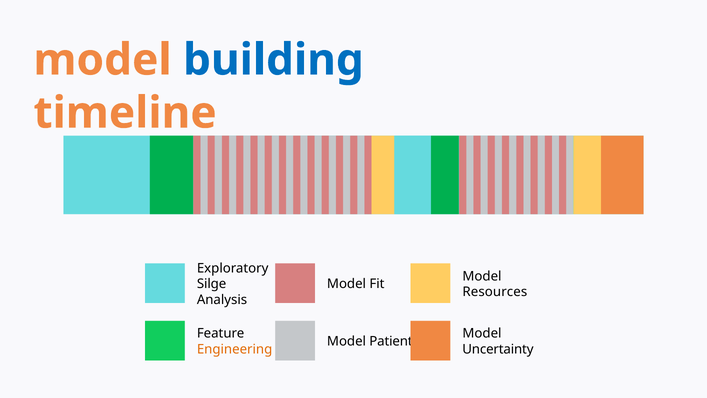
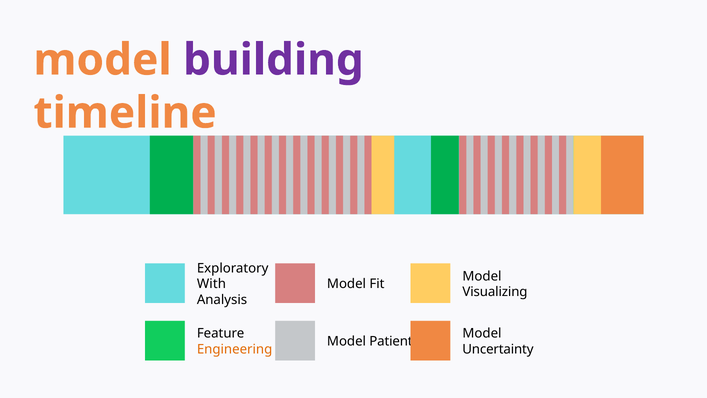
building colour: blue -> purple (273, 60)
Silge: Silge -> With (211, 284)
Resources: Resources -> Visualizing (495, 292)
